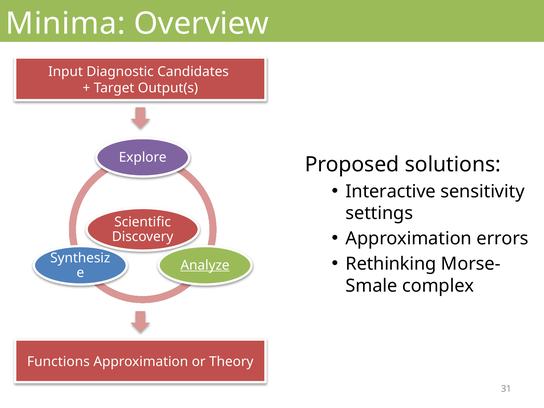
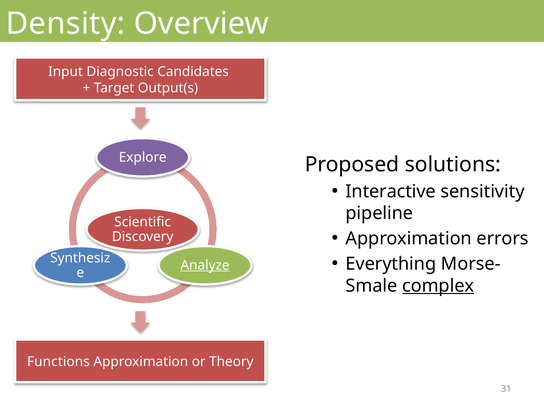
Minima: Minima -> Density (65, 23)
settings: settings -> pipeline (379, 213)
Rethinking: Rethinking -> Everything (391, 264)
complex underline: none -> present (438, 286)
